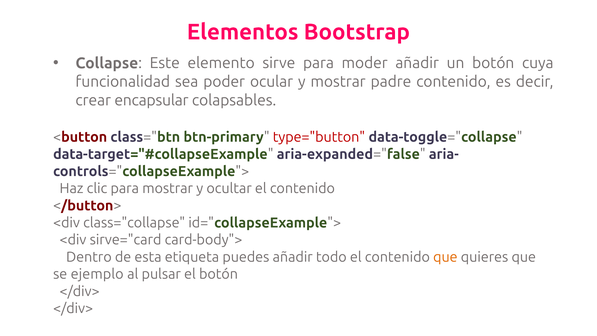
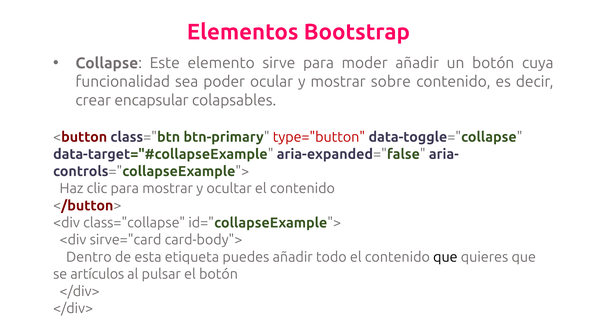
padre: padre -> sobre (391, 82)
que colour: orange -> black (445, 257)
ejemplo: ejemplo -> artículos (97, 274)
